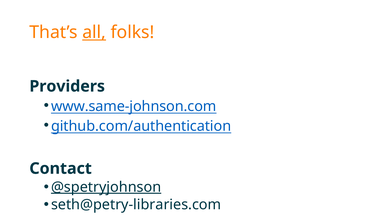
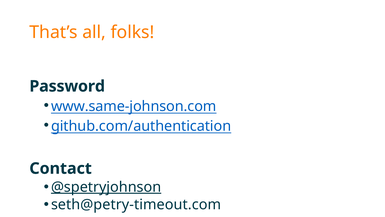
all underline: present -> none (94, 32)
Providers: Providers -> Password (67, 86)
seth@petry-libraries.com: seth@petry-libraries.com -> seth@petry-timeout.com (136, 204)
